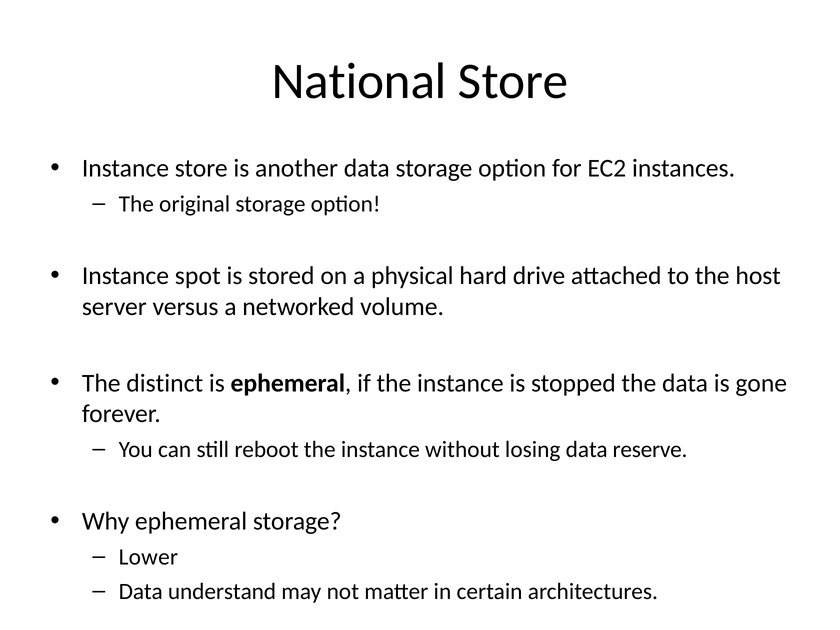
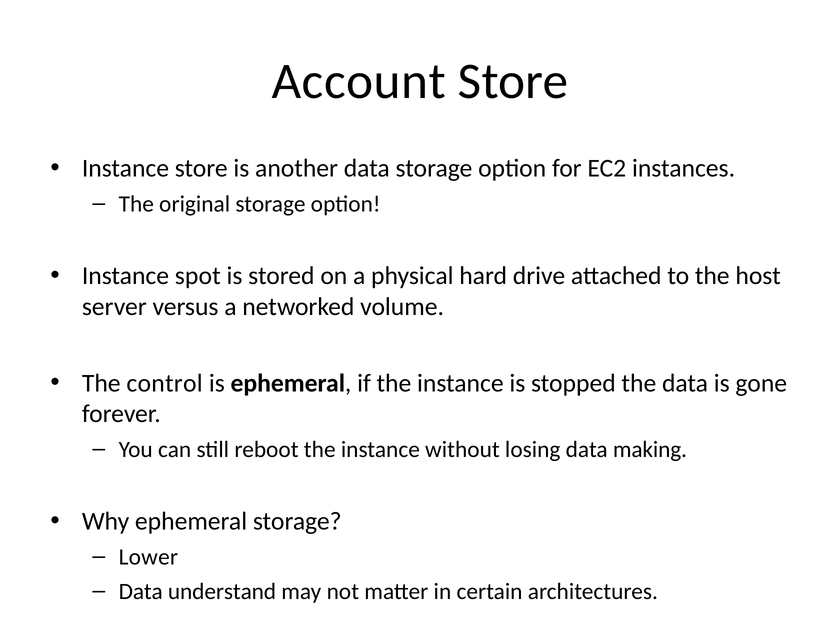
National: National -> Account (359, 81)
distinct: distinct -> control (165, 383)
reserve: reserve -> making (650, 450)
